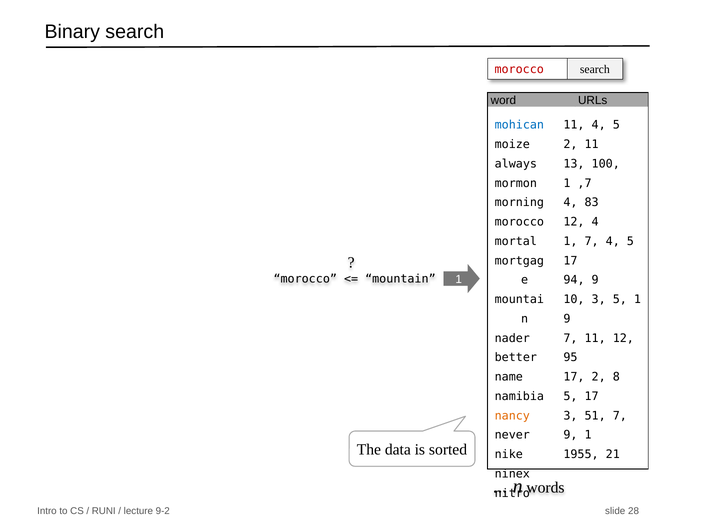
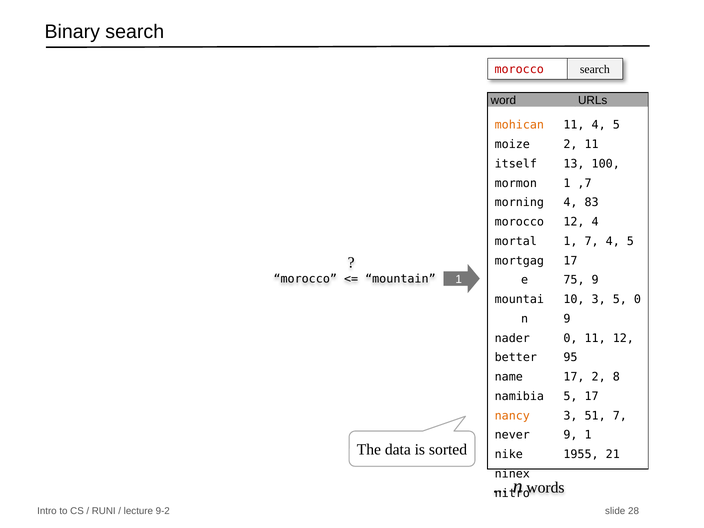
mohican colour: blue -> orange (519, 125)
always: always -> itself (516, 164)
94: 94 -> 75 (574, 280)
5 1: 1 -> 0 (637, 299)
7: 7 -> 0 (570, 338)
